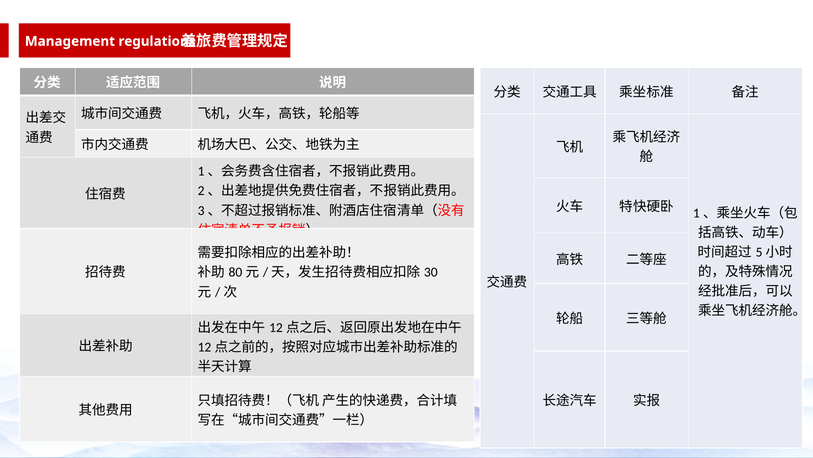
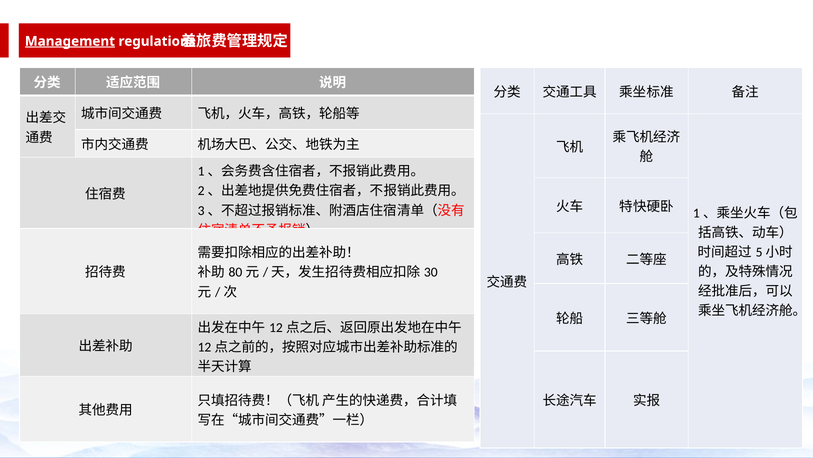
Management underline: none -> present (70, 41)
